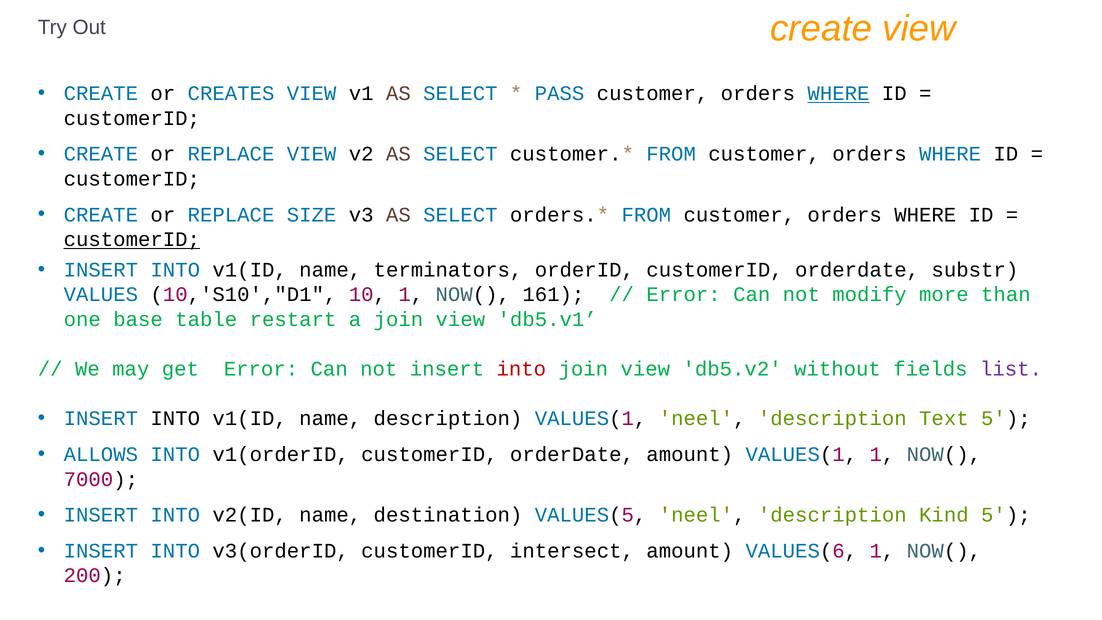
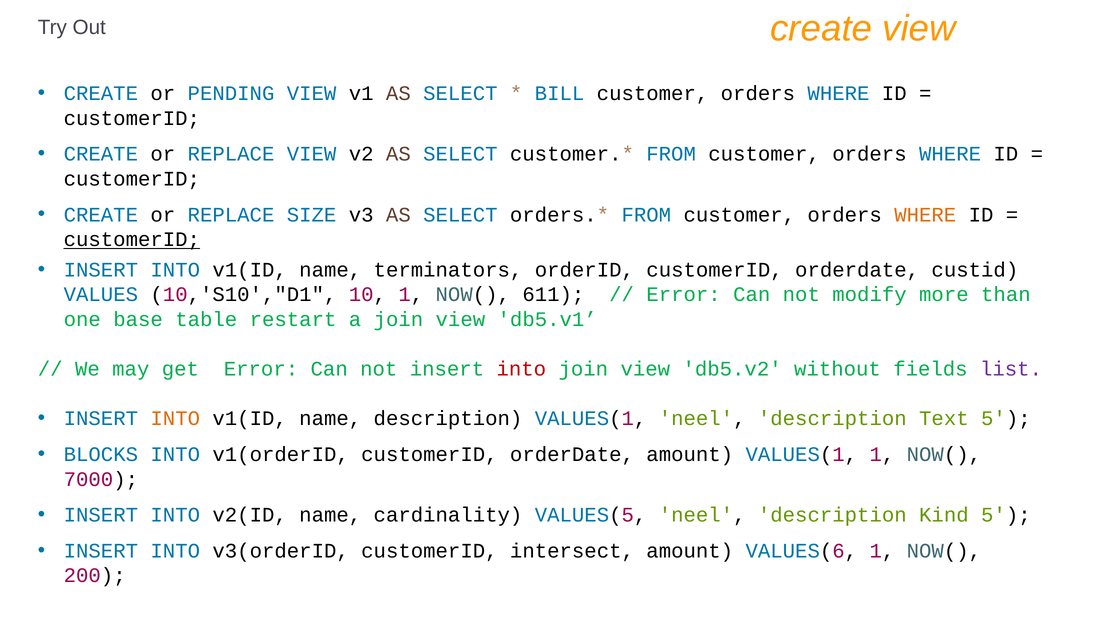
CREATES: CREATES -> PENDING (231, 93)
PASS: PASS -> BILL (560, 93)
WHERE underline: present -> none (838, 93)
WHERE colour: black -> orange (925, 215)
substr: substr -> custid (975, 270)
161: 161 -> 611 (553, 295)
INTO colour: black -> orange (175, 419)
ALLOWS: ALLOWS -> BLOCKS (101, 454)
destination: destination -> cardinality (448, 515)
